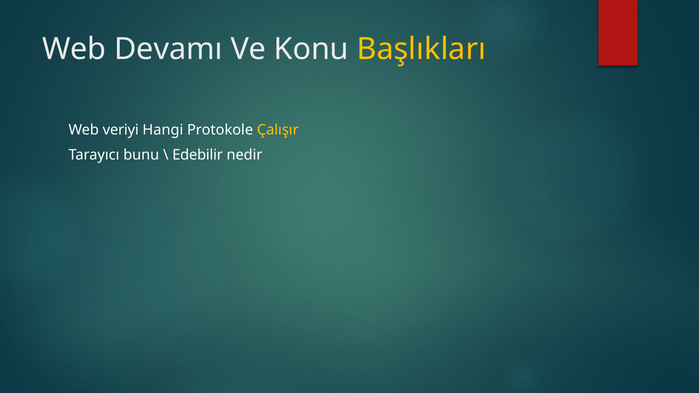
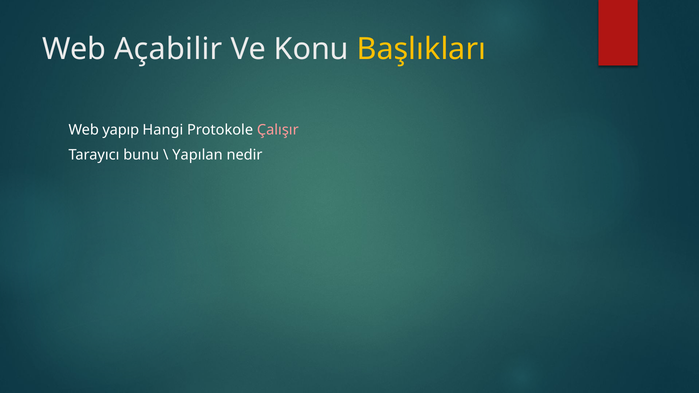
Devamı: Devamı -> Açabilir (168, 49)
veriyi: veriyi -> yapıp (121, 130)
Çalışır colour: yellow -> pink (278, 130)
Edebilir: Edebilir -> Yapılan (197, 155)
